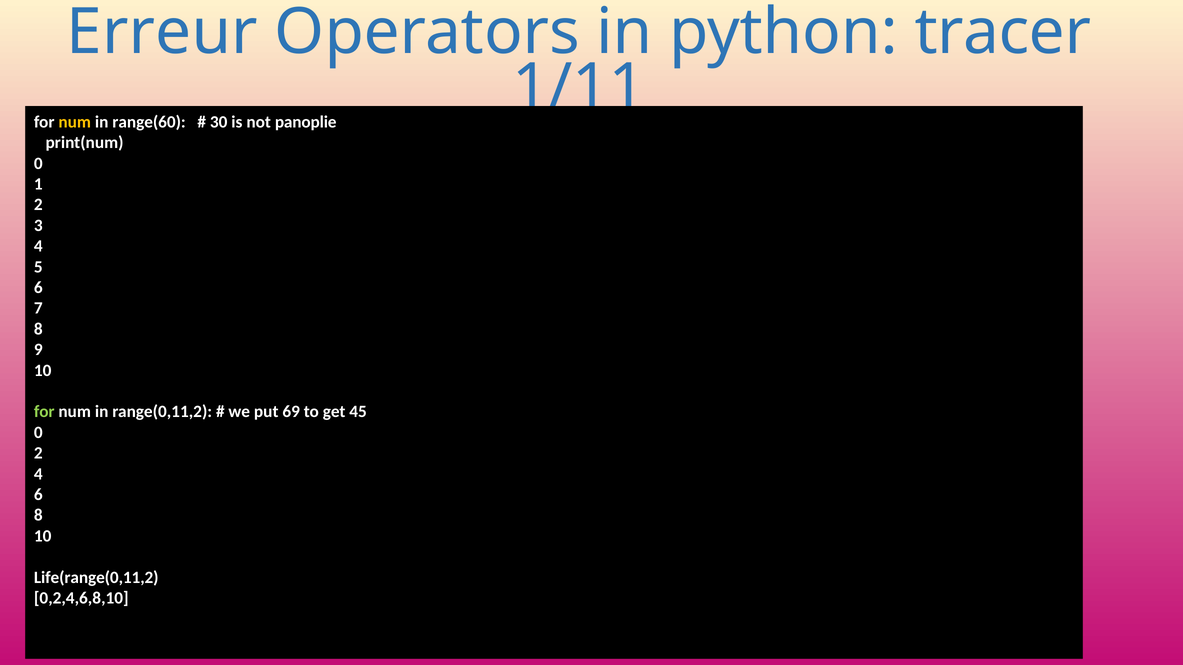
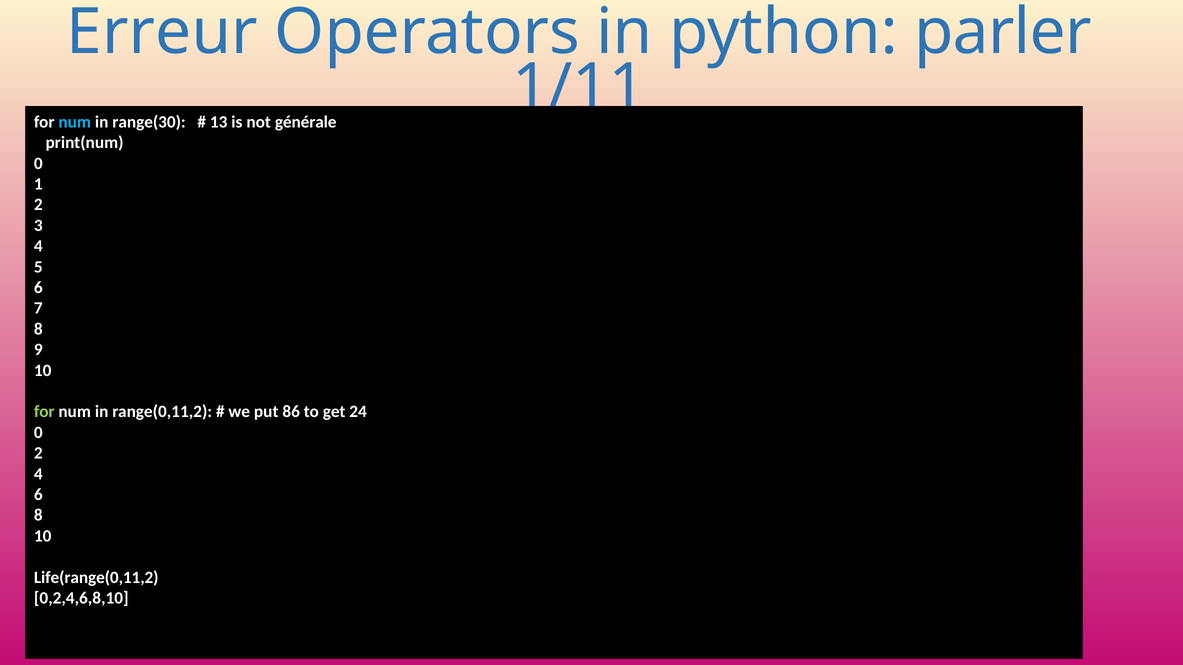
tracer: tracer -> parler (1003, 32)
num colour: yellow -> light blue (75, 122)
range(60: range(60 -> range(30 (149, 122)
30: 30 -> 13 (219, 122)
panoplie: panoplie -> générale (306, 122)
69: 69 -> 86 (291, 412)
45: 45 -> 24 (358, 412)
